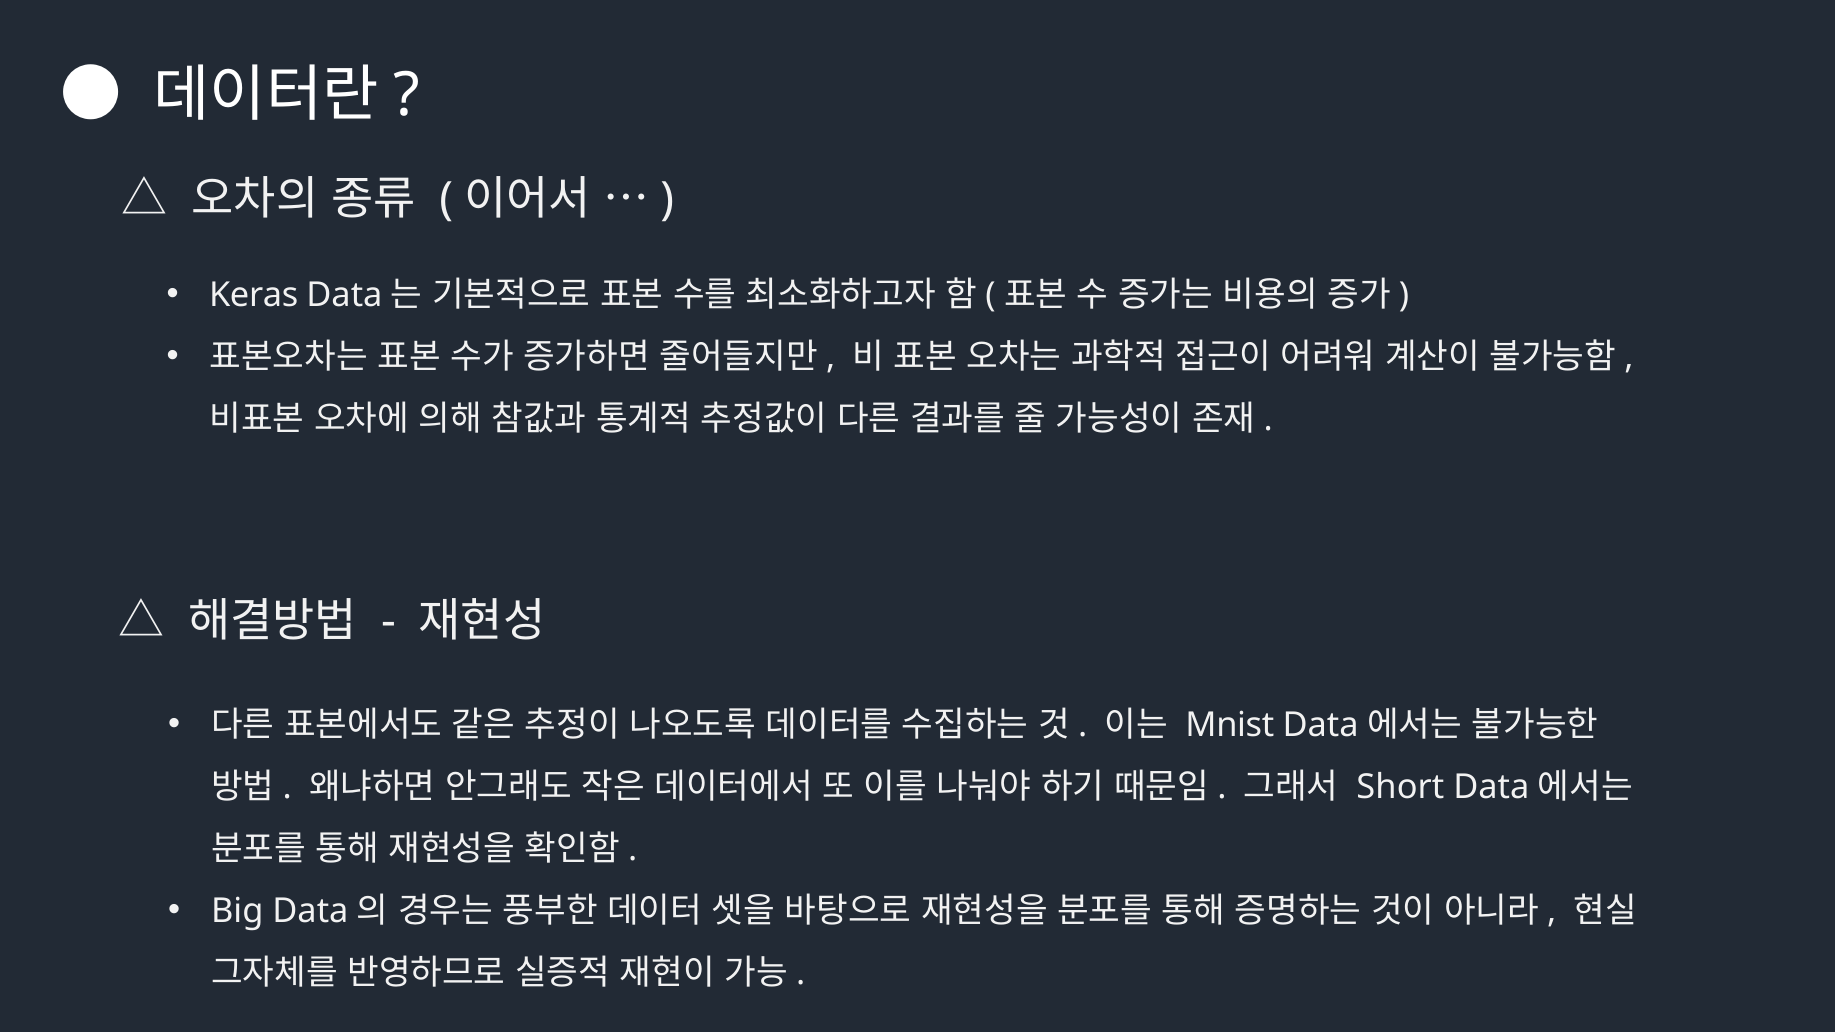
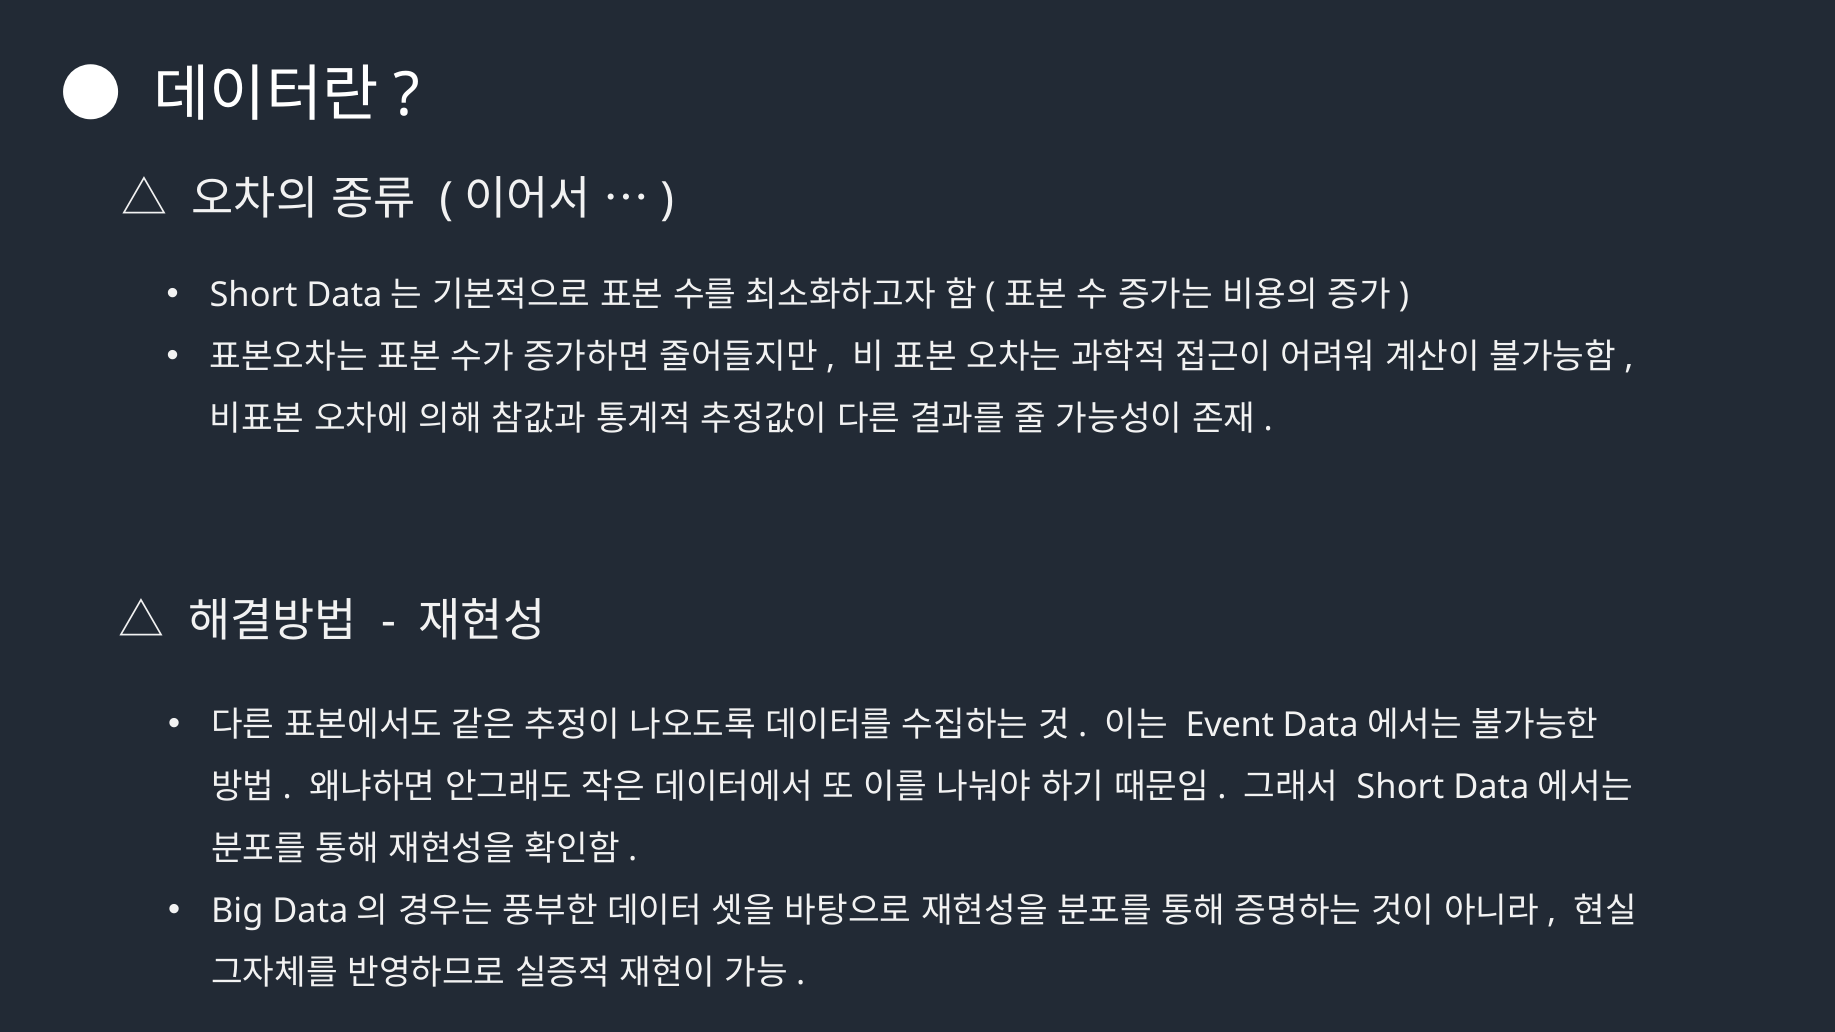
Keras: Keras -> Short (253, 295)
Mnist: Mnist -> Event (1230, 725)
